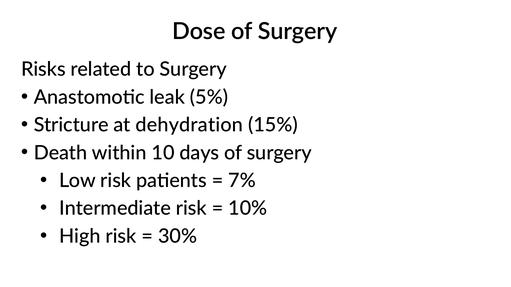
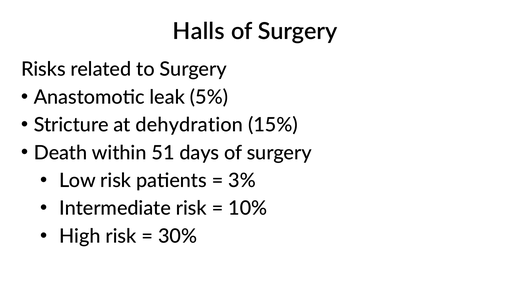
Dose: Dose -> Halls (199, 32)
10: 10 -> 51 (163, 153)
7%: 7% -> 3% (242, 181)
